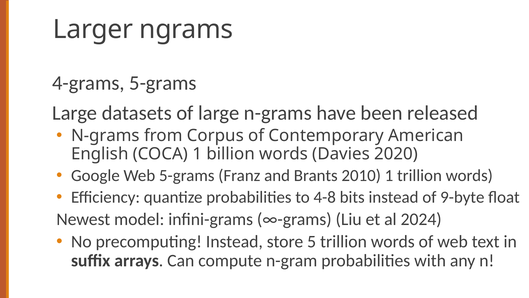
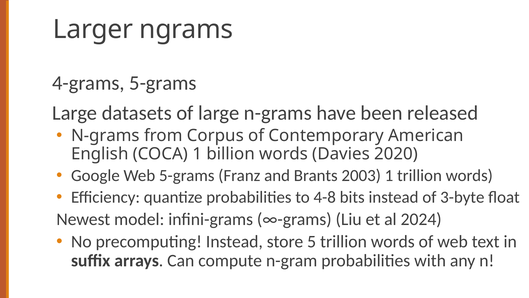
2010: 2010 -> 2003 (361, 175)
9-byte: 9-byte -> 3-byte (462, 197)
